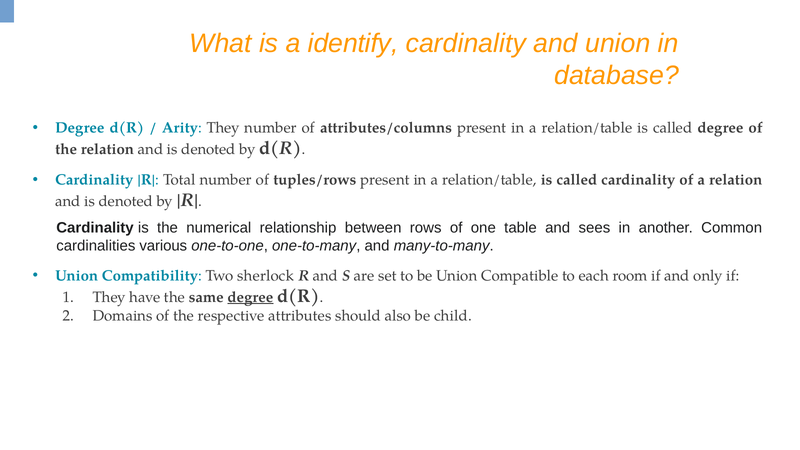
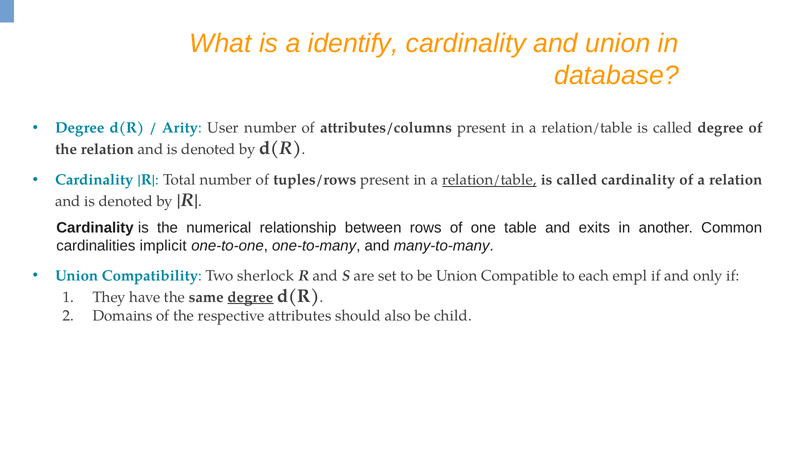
Arity They: They -> User (223, 128)
relation/table underline: none -> present (489, 180)
sees: sees -> exits (594, 228)
various: various -> implicit (163, 246)
room: room -> empl (630, 276)
